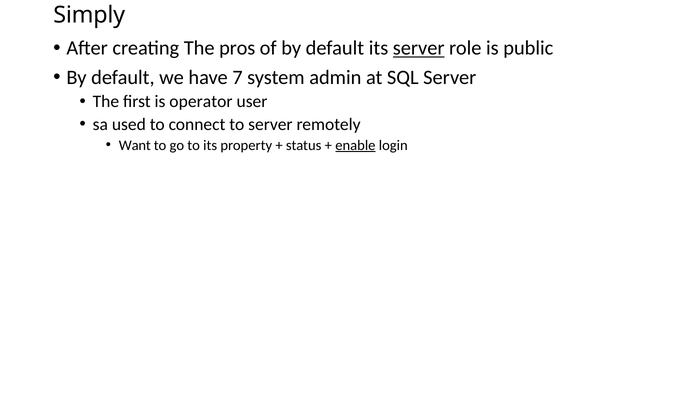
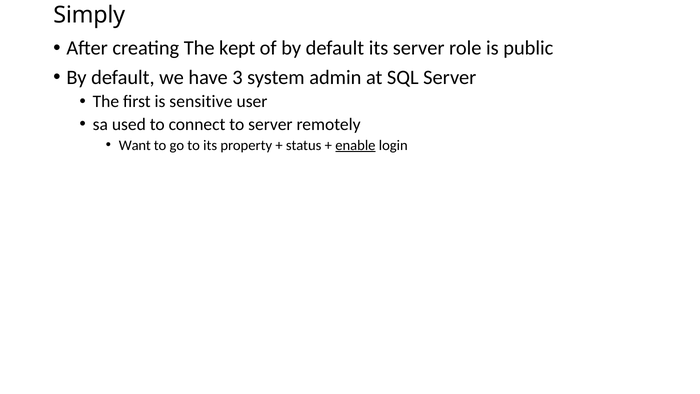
pros: pros -> kept (237, 48)
server underline: present -> none (419, 48)
7: 7 -> 3 (237, 78)
operator: operator -> sensitive (201, 102)
